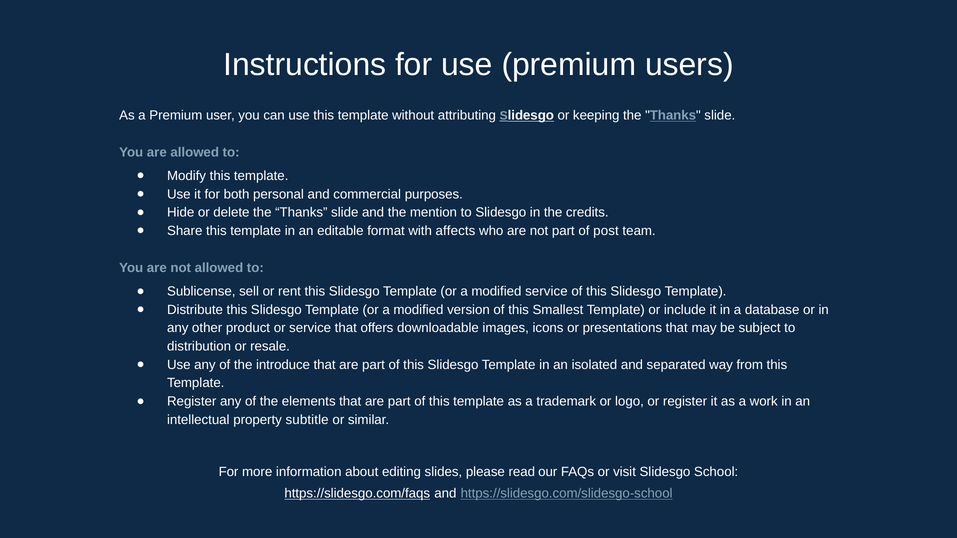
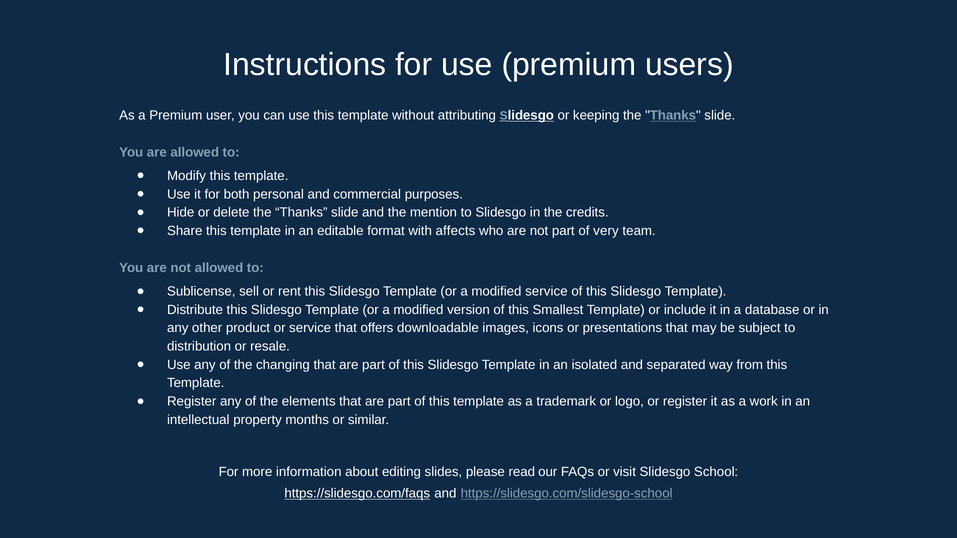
post: post -> very (606, 231)
introduce: introduce -> changing (283, 365)
subtitle: subtitle -> months (307, 420)
